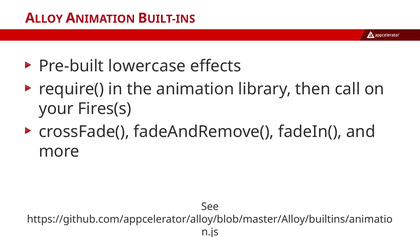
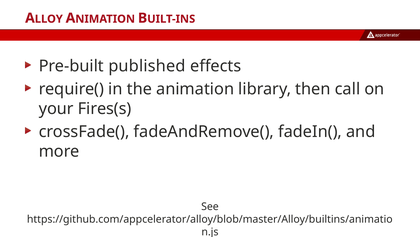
lowercase: lowercase -> published (147, 66)
